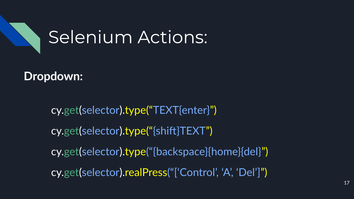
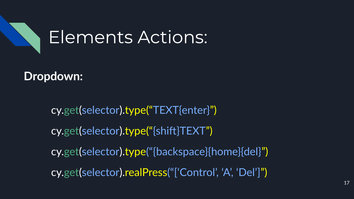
Selenium: Selenium -> Elements (91, 37)
